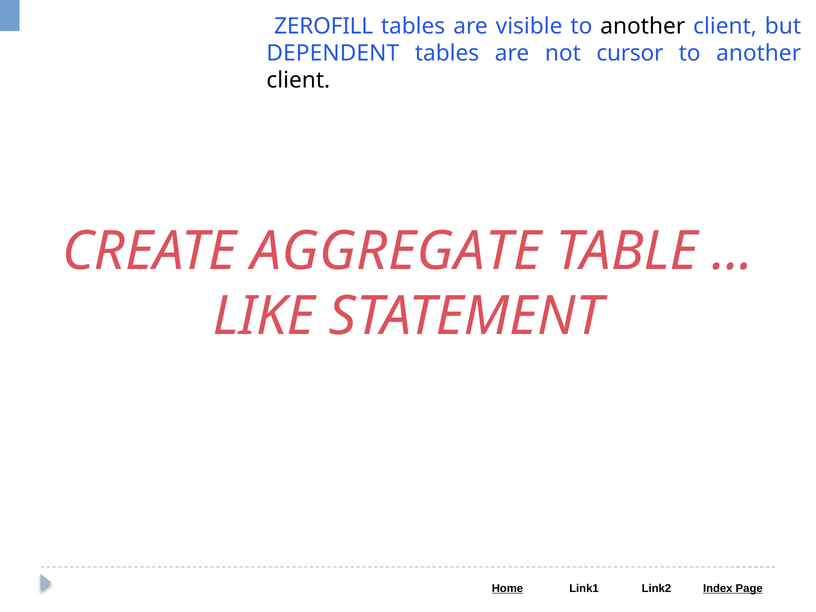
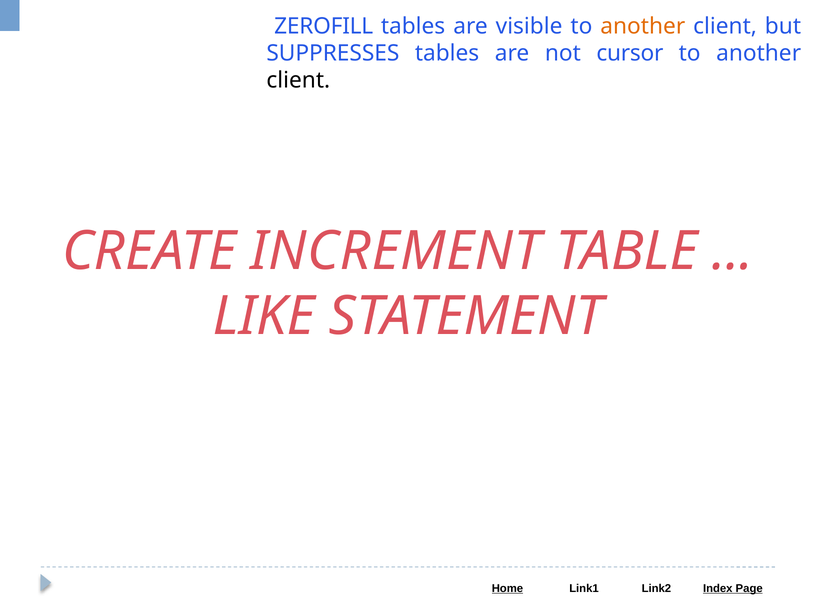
another colour: black -> orange (643, 26)
DEPENDENT: DEPENDENT -> SUPPRESSES (333, 53)
AGGREGATE: AGGREGATE -> INCREMENT (396, 251)
